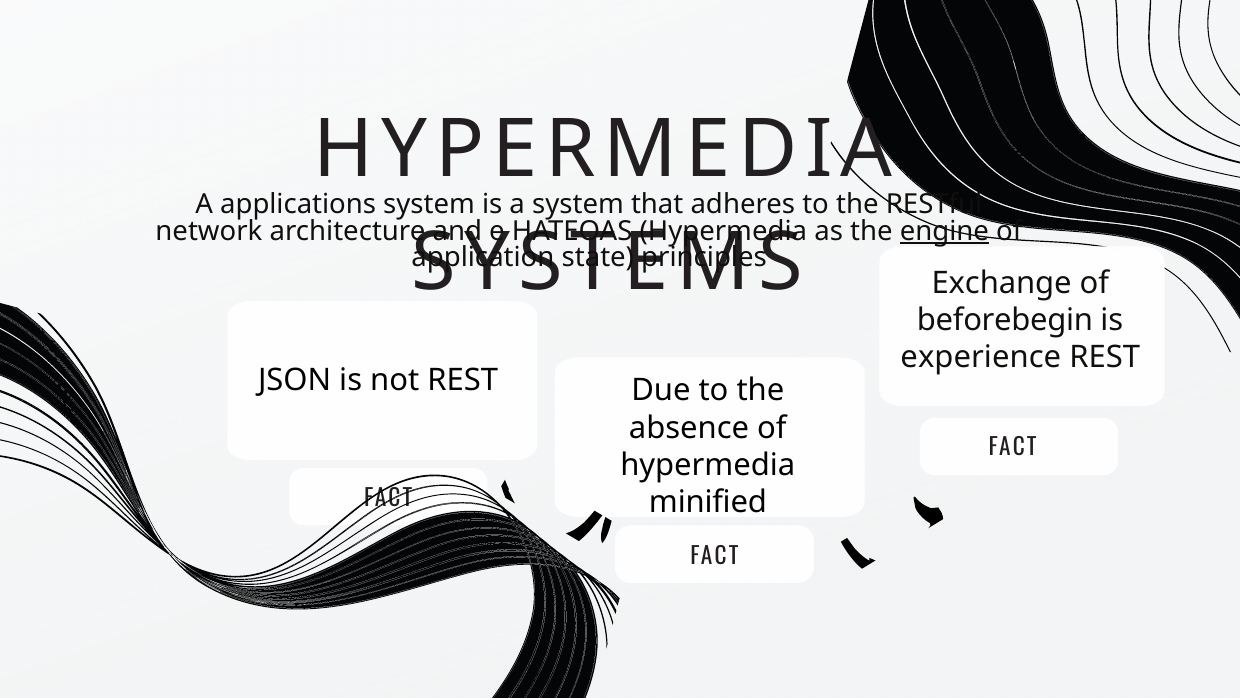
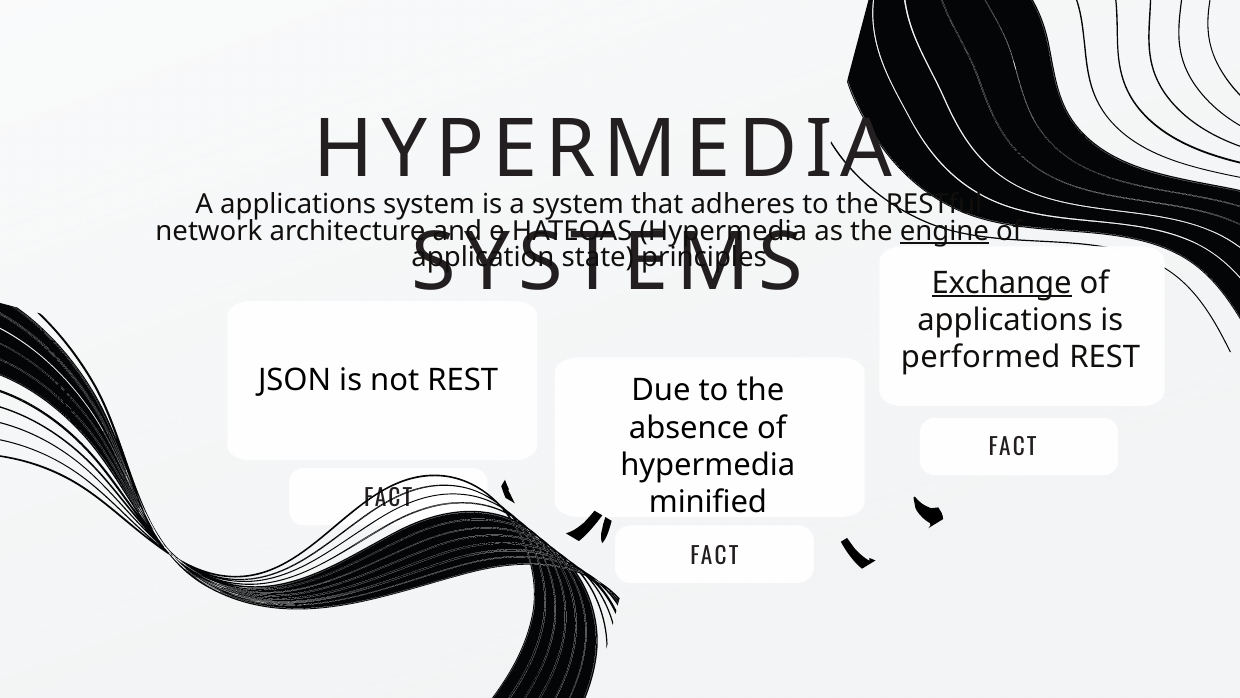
Exchange underline: none -> present (1002, 283)
beforebegin: beforebegin -> applications (1005, 320)
experience: experience -> performed (981, 357)
